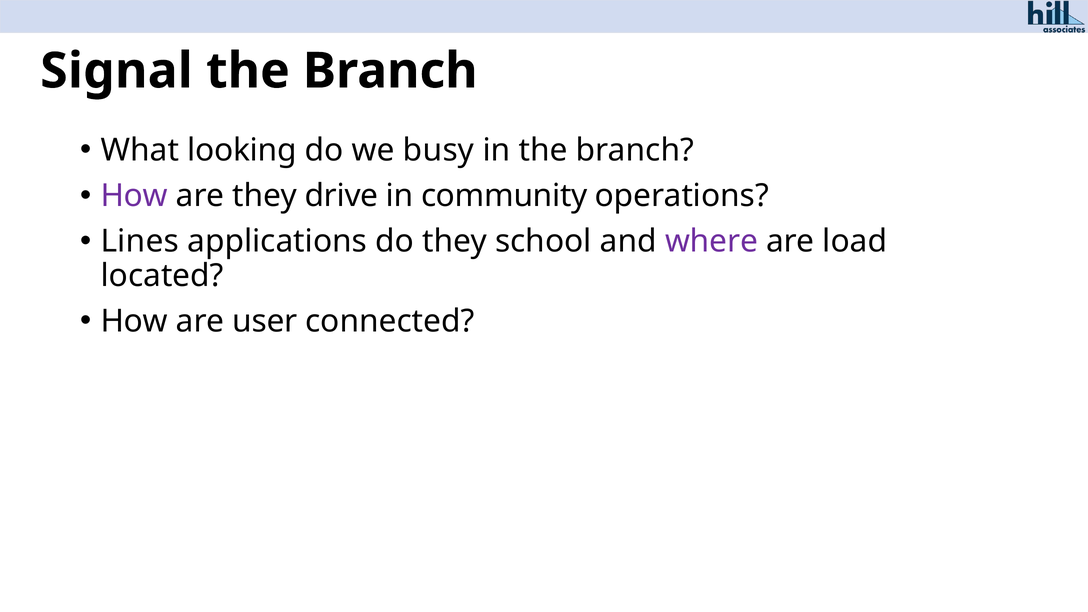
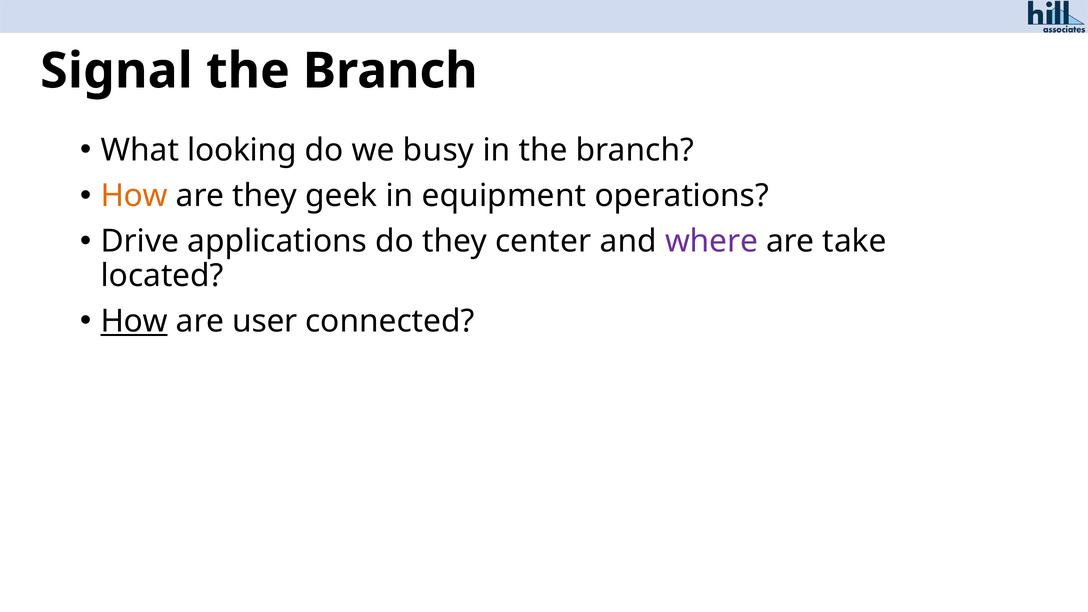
How colour: purple -> orange (134, 196)
drive: drive -> geek (341, 196)
community: community -> equipment (504, 196)
Lines: Lines -> Drive (140, 241)
school: school -> center (543, 241)
load: load -> take (855, 241)
How underline: none -> present (134, 321)
